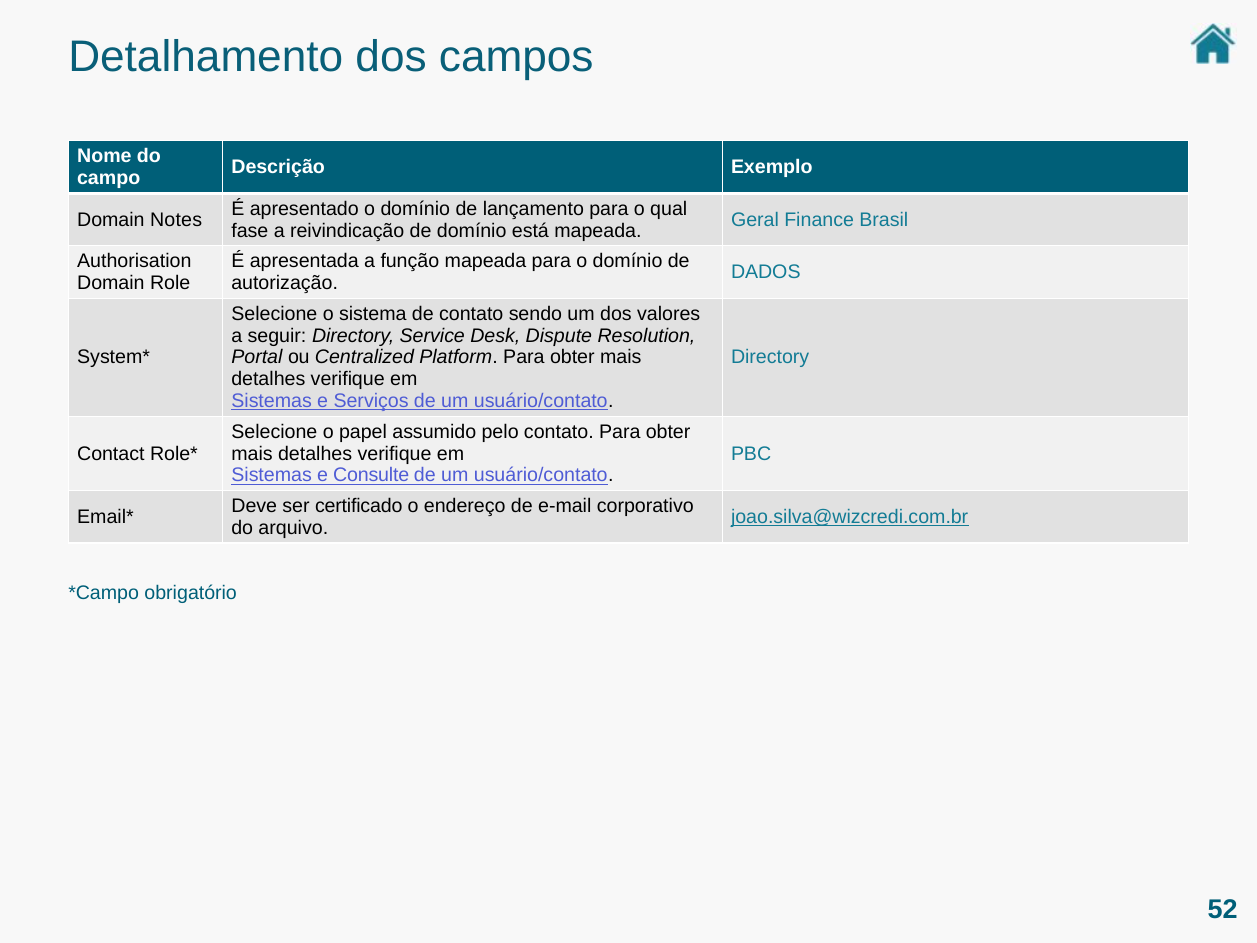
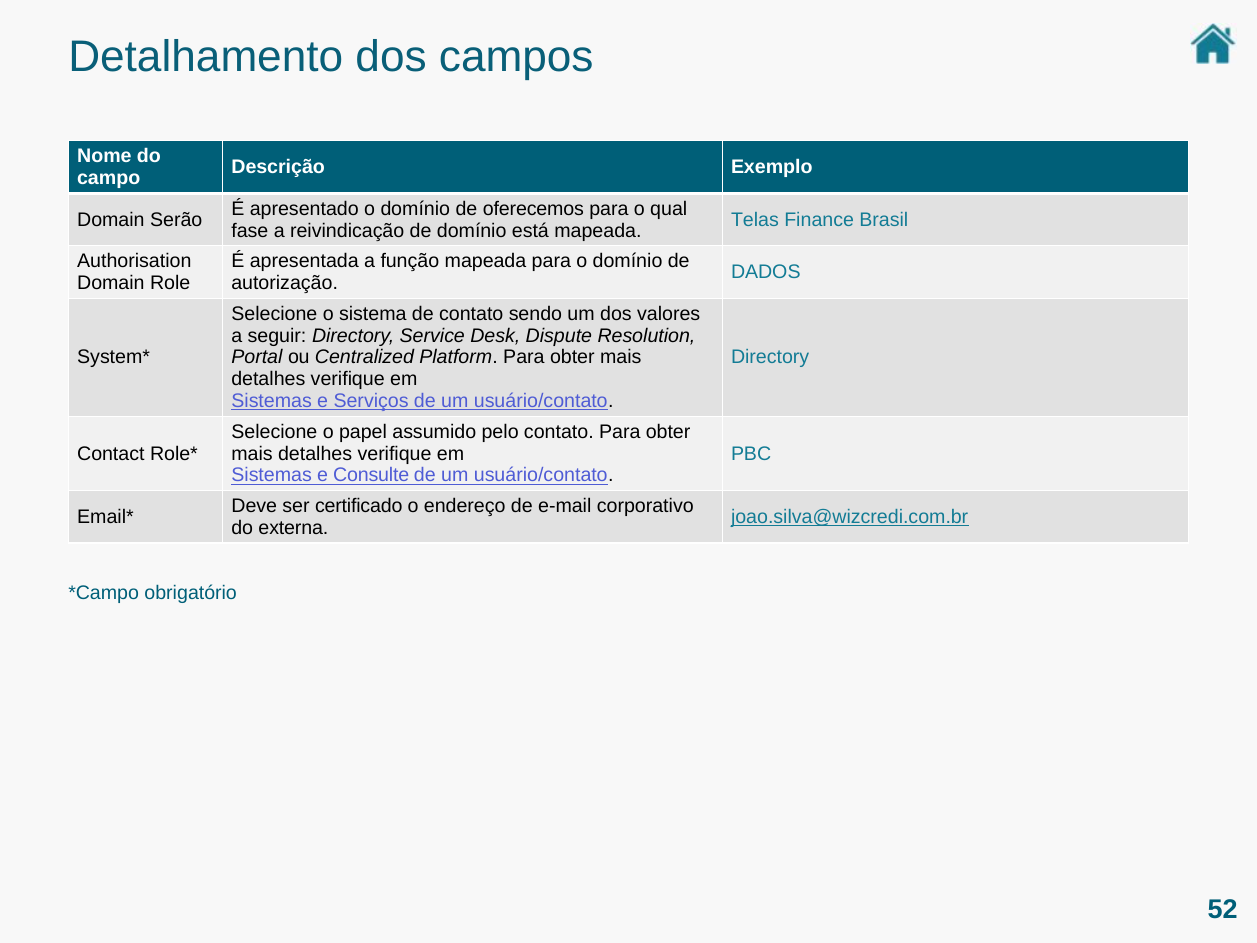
lançamento: lançamento -> oferecemos (533, 209)
Notes: Notes -> Serão (176, 220)
Geral: Geral -> Telas (755, 220)
arquivo: arquivo -> externa (293, 528)
